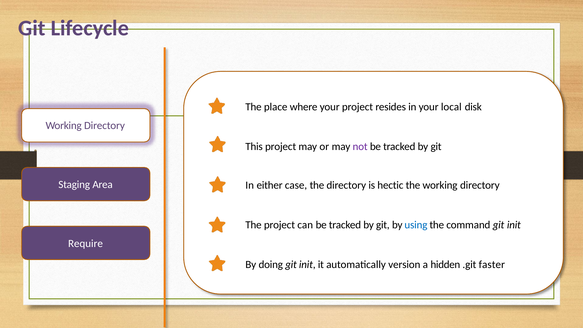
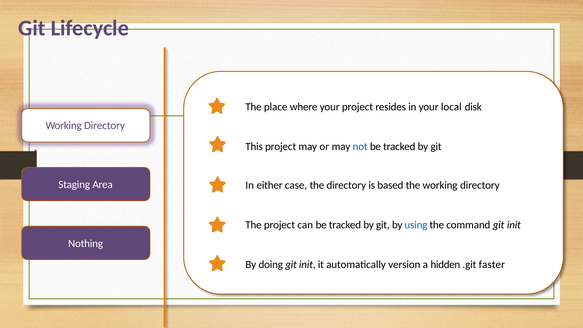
not colour: purple -> blue (360, 146)
hectic: hectic -> based (390, 185)
Require: Require -> Nothing (86, 243)
